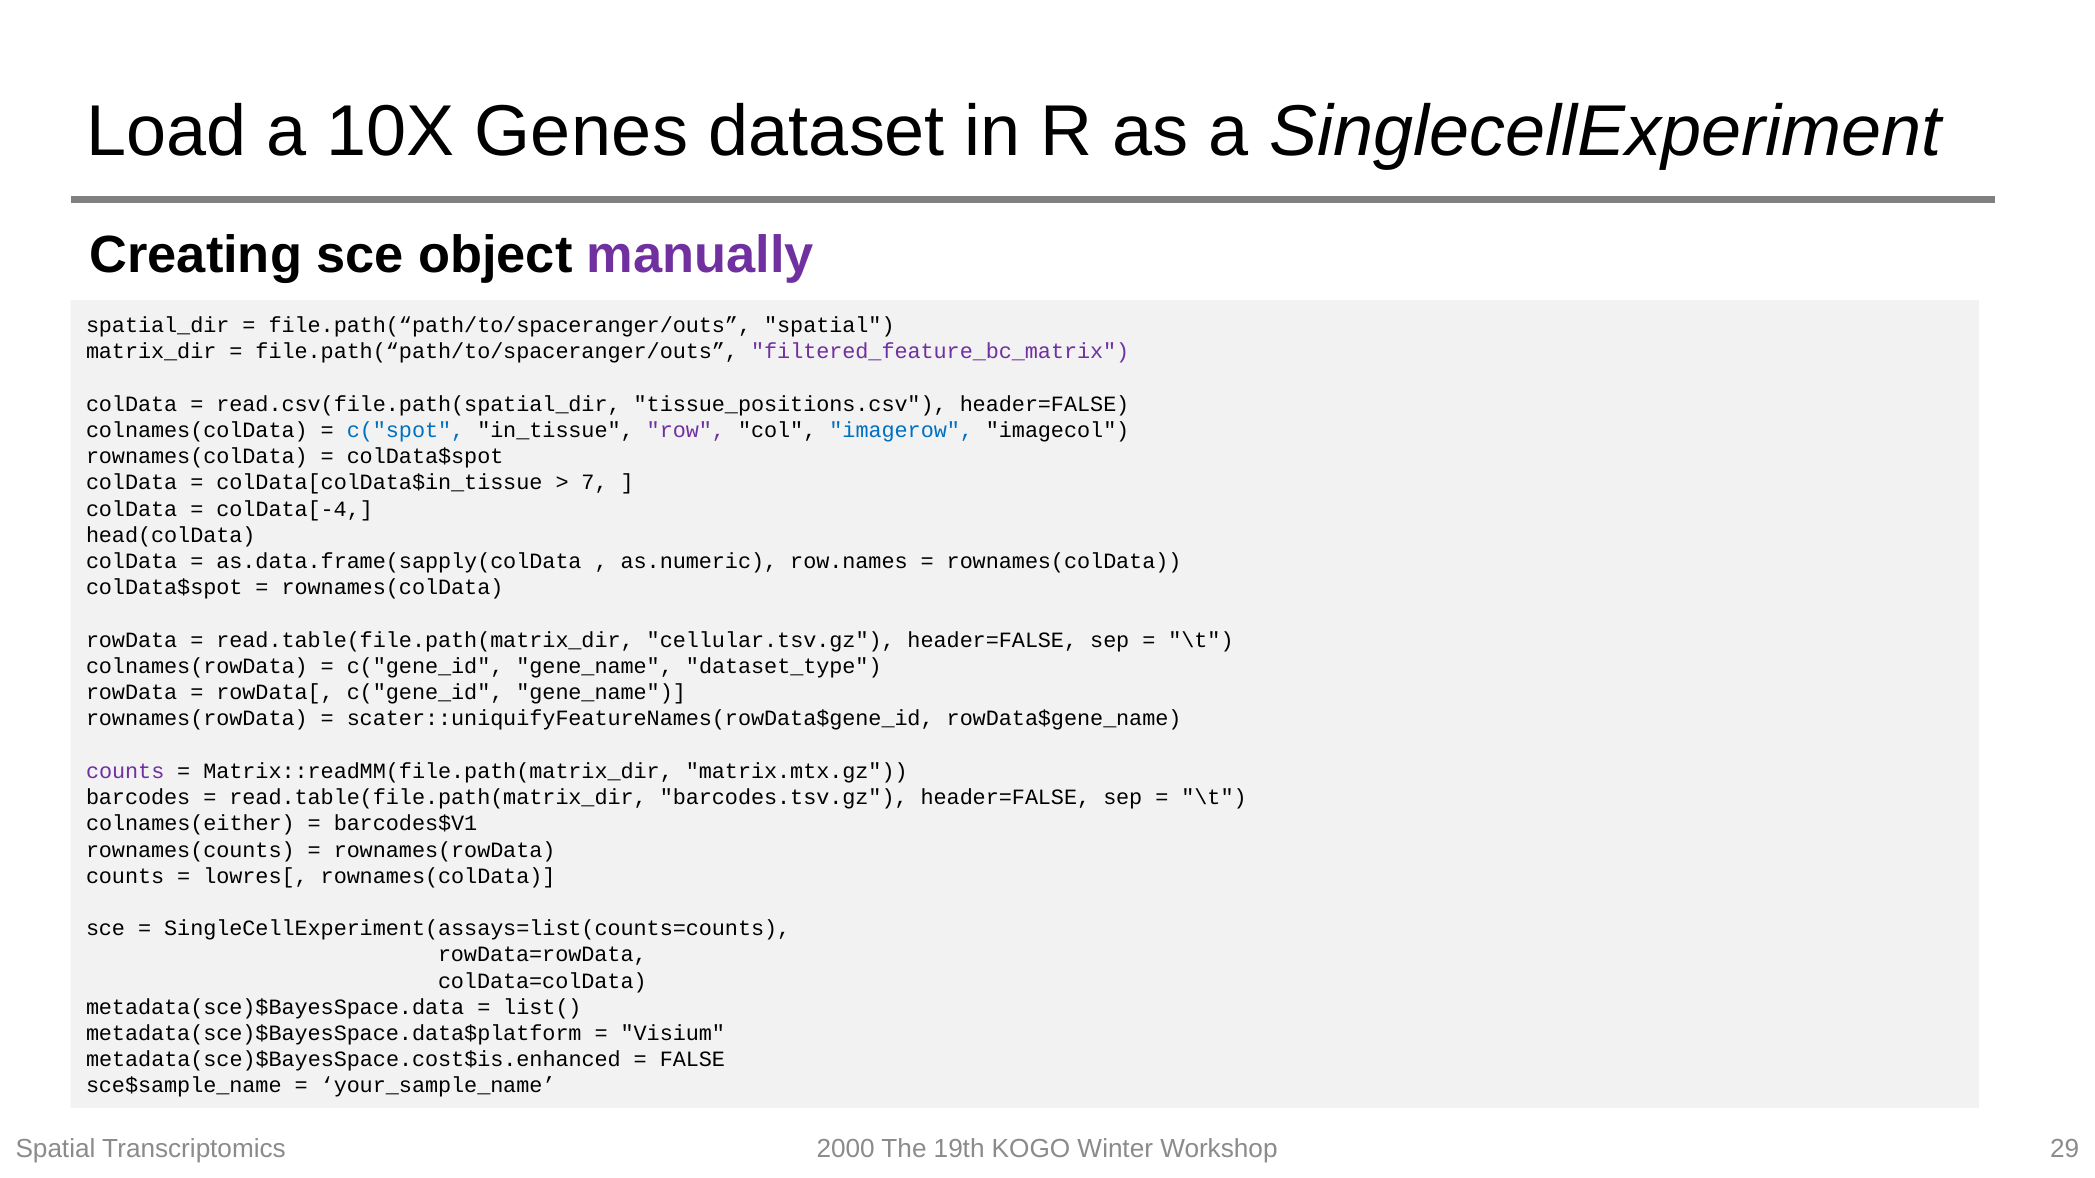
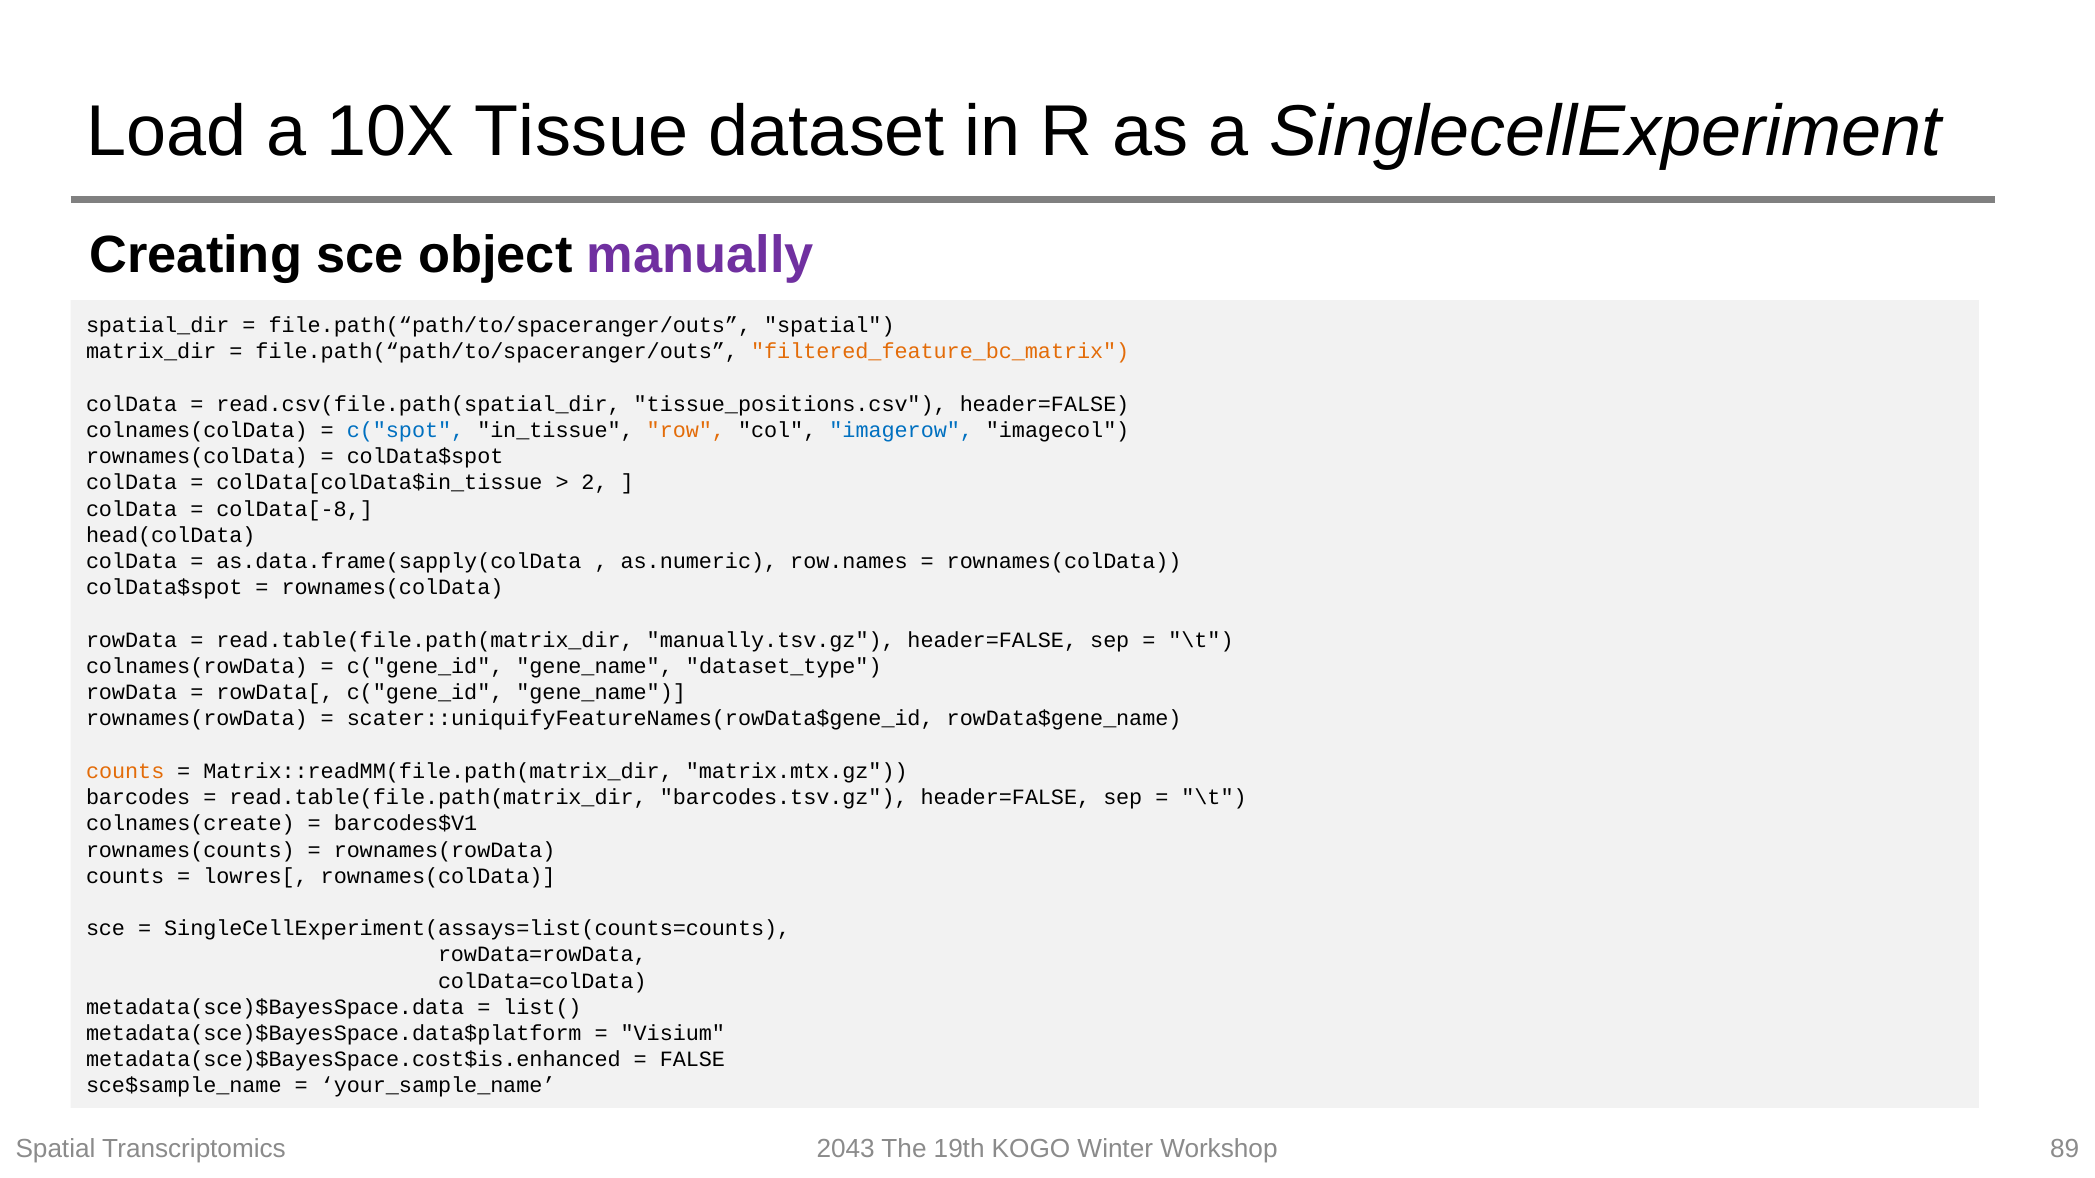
Genes: Genes -> Tissue (581, 132)
filtered_feature_bc_matrix colour: purple -> orange (940, 352)
row colour: purple -> orange (686, 430)
7: 7 -> 2 (595, 483)
colData[-4: colData[-4 -> colData[-8 (295, 509)
cellular.tsv.gz: cellular.tsv.gz -> manually.tsv.gz (771, 640)
counts colour: purple -> orange (125, 771)
colnames(either: colnames(either -> colnames(create (190, 824)
2000: 2000 -> 2043 (846, 1149)
29: 29 -> 89 (2065, 1149)
